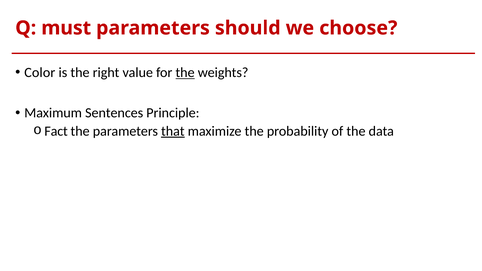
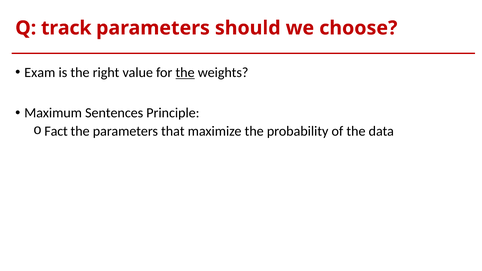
must: must -> track (66, 28)
Color: Color -> Exam (40, 73)
that underline: present -> none (173, 131)
